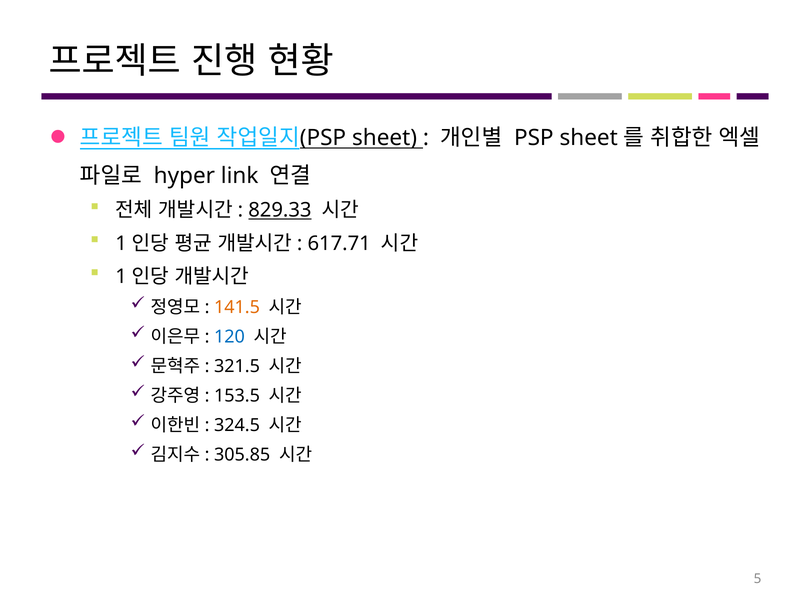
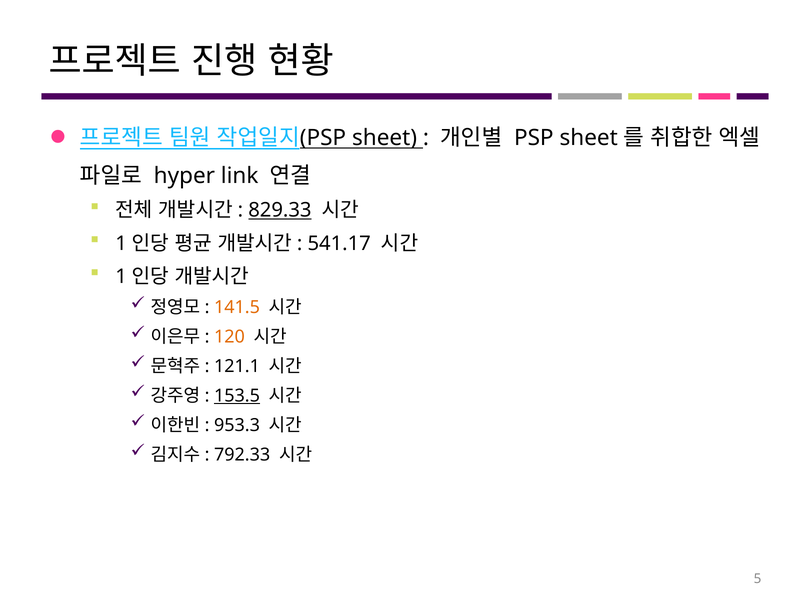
617.71: 617.71 -> 541.17 (339, 244)
120 colour: blue -> orange (229, 337)
321.5: 321.5 -> 121.1 (237, 367)
153.5 underline: none -> present (237, 396)
324.5: 324.5 -> 953.3 (237, 426)
305.85: 305.85 -> 792.33 (242, 455)
